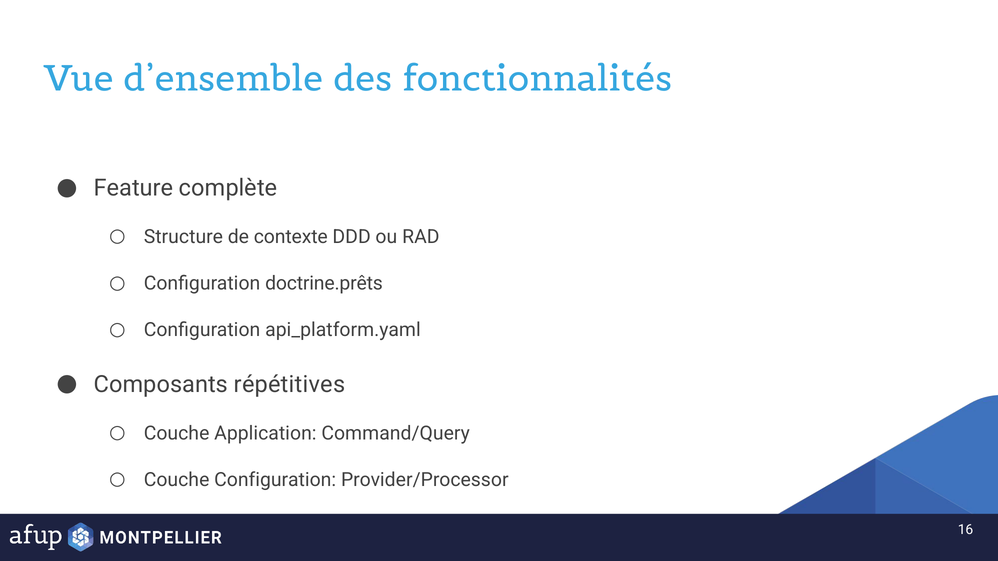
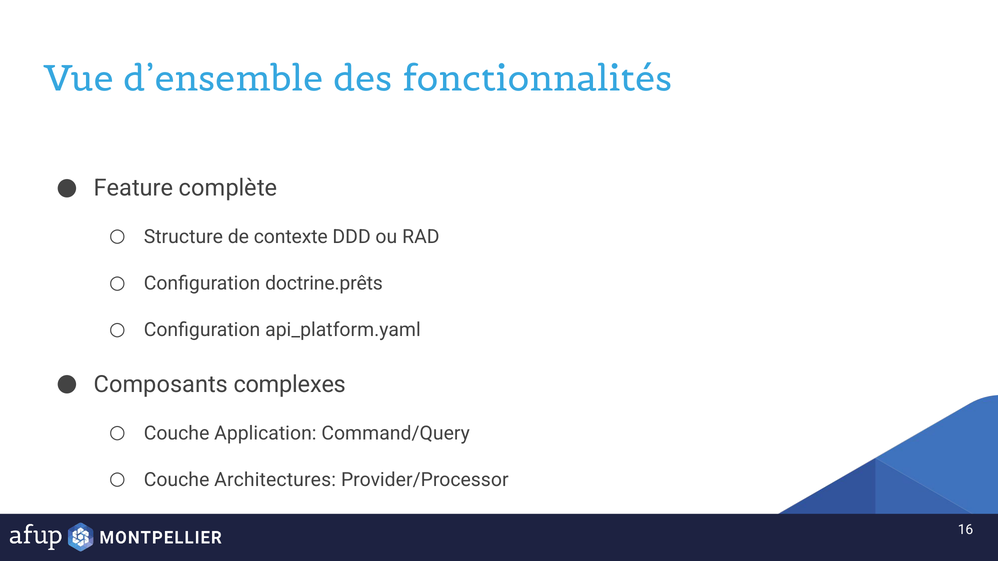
répétitives: répétitives -> complexes (290, 385)
Couche Configuration: Configuration -> Architectures (275, 480)
